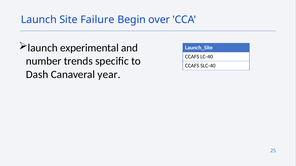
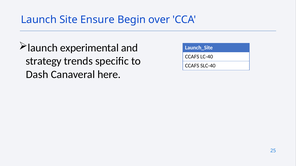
Failure: Failure -> Ensure (97, 20)
number: number -> strategy (44, 61)
year: year -> here (109, 75)
